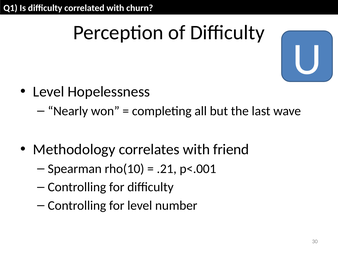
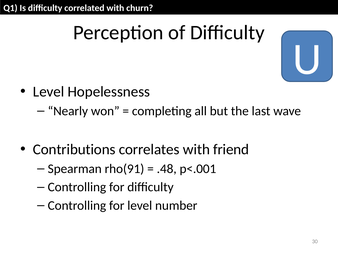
Methodology: Methodology -> Contributions (74, 150)
rho(10: rho(10 -> rho(91 (124, 169)
.21: .21 -> .48 (167, 169)
